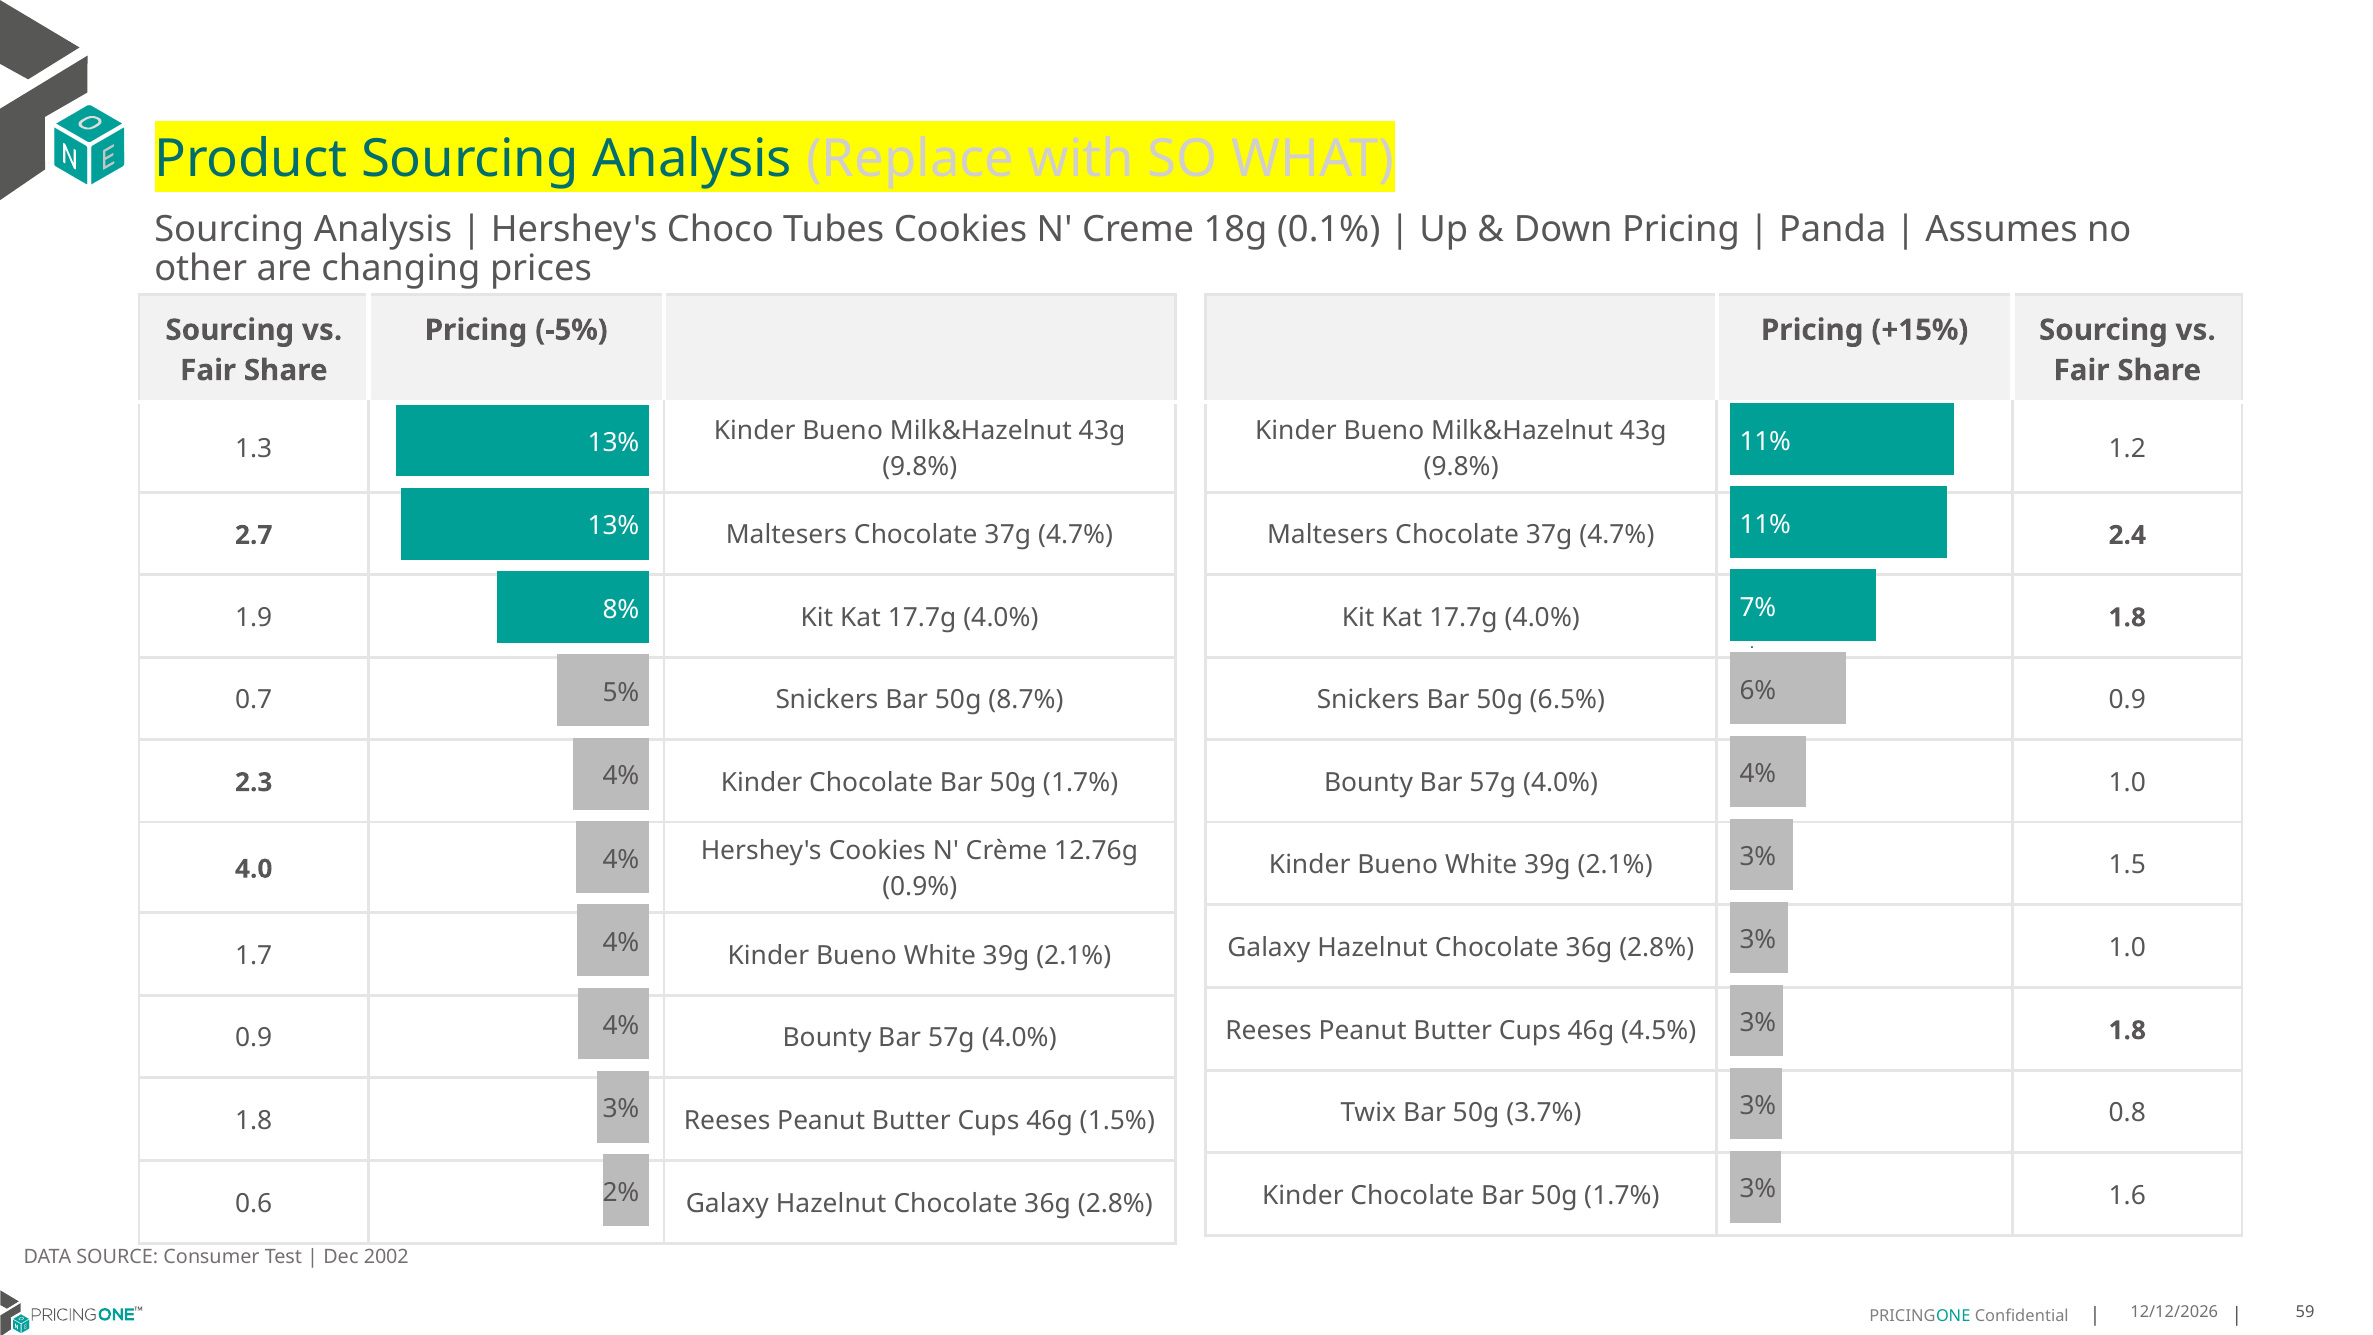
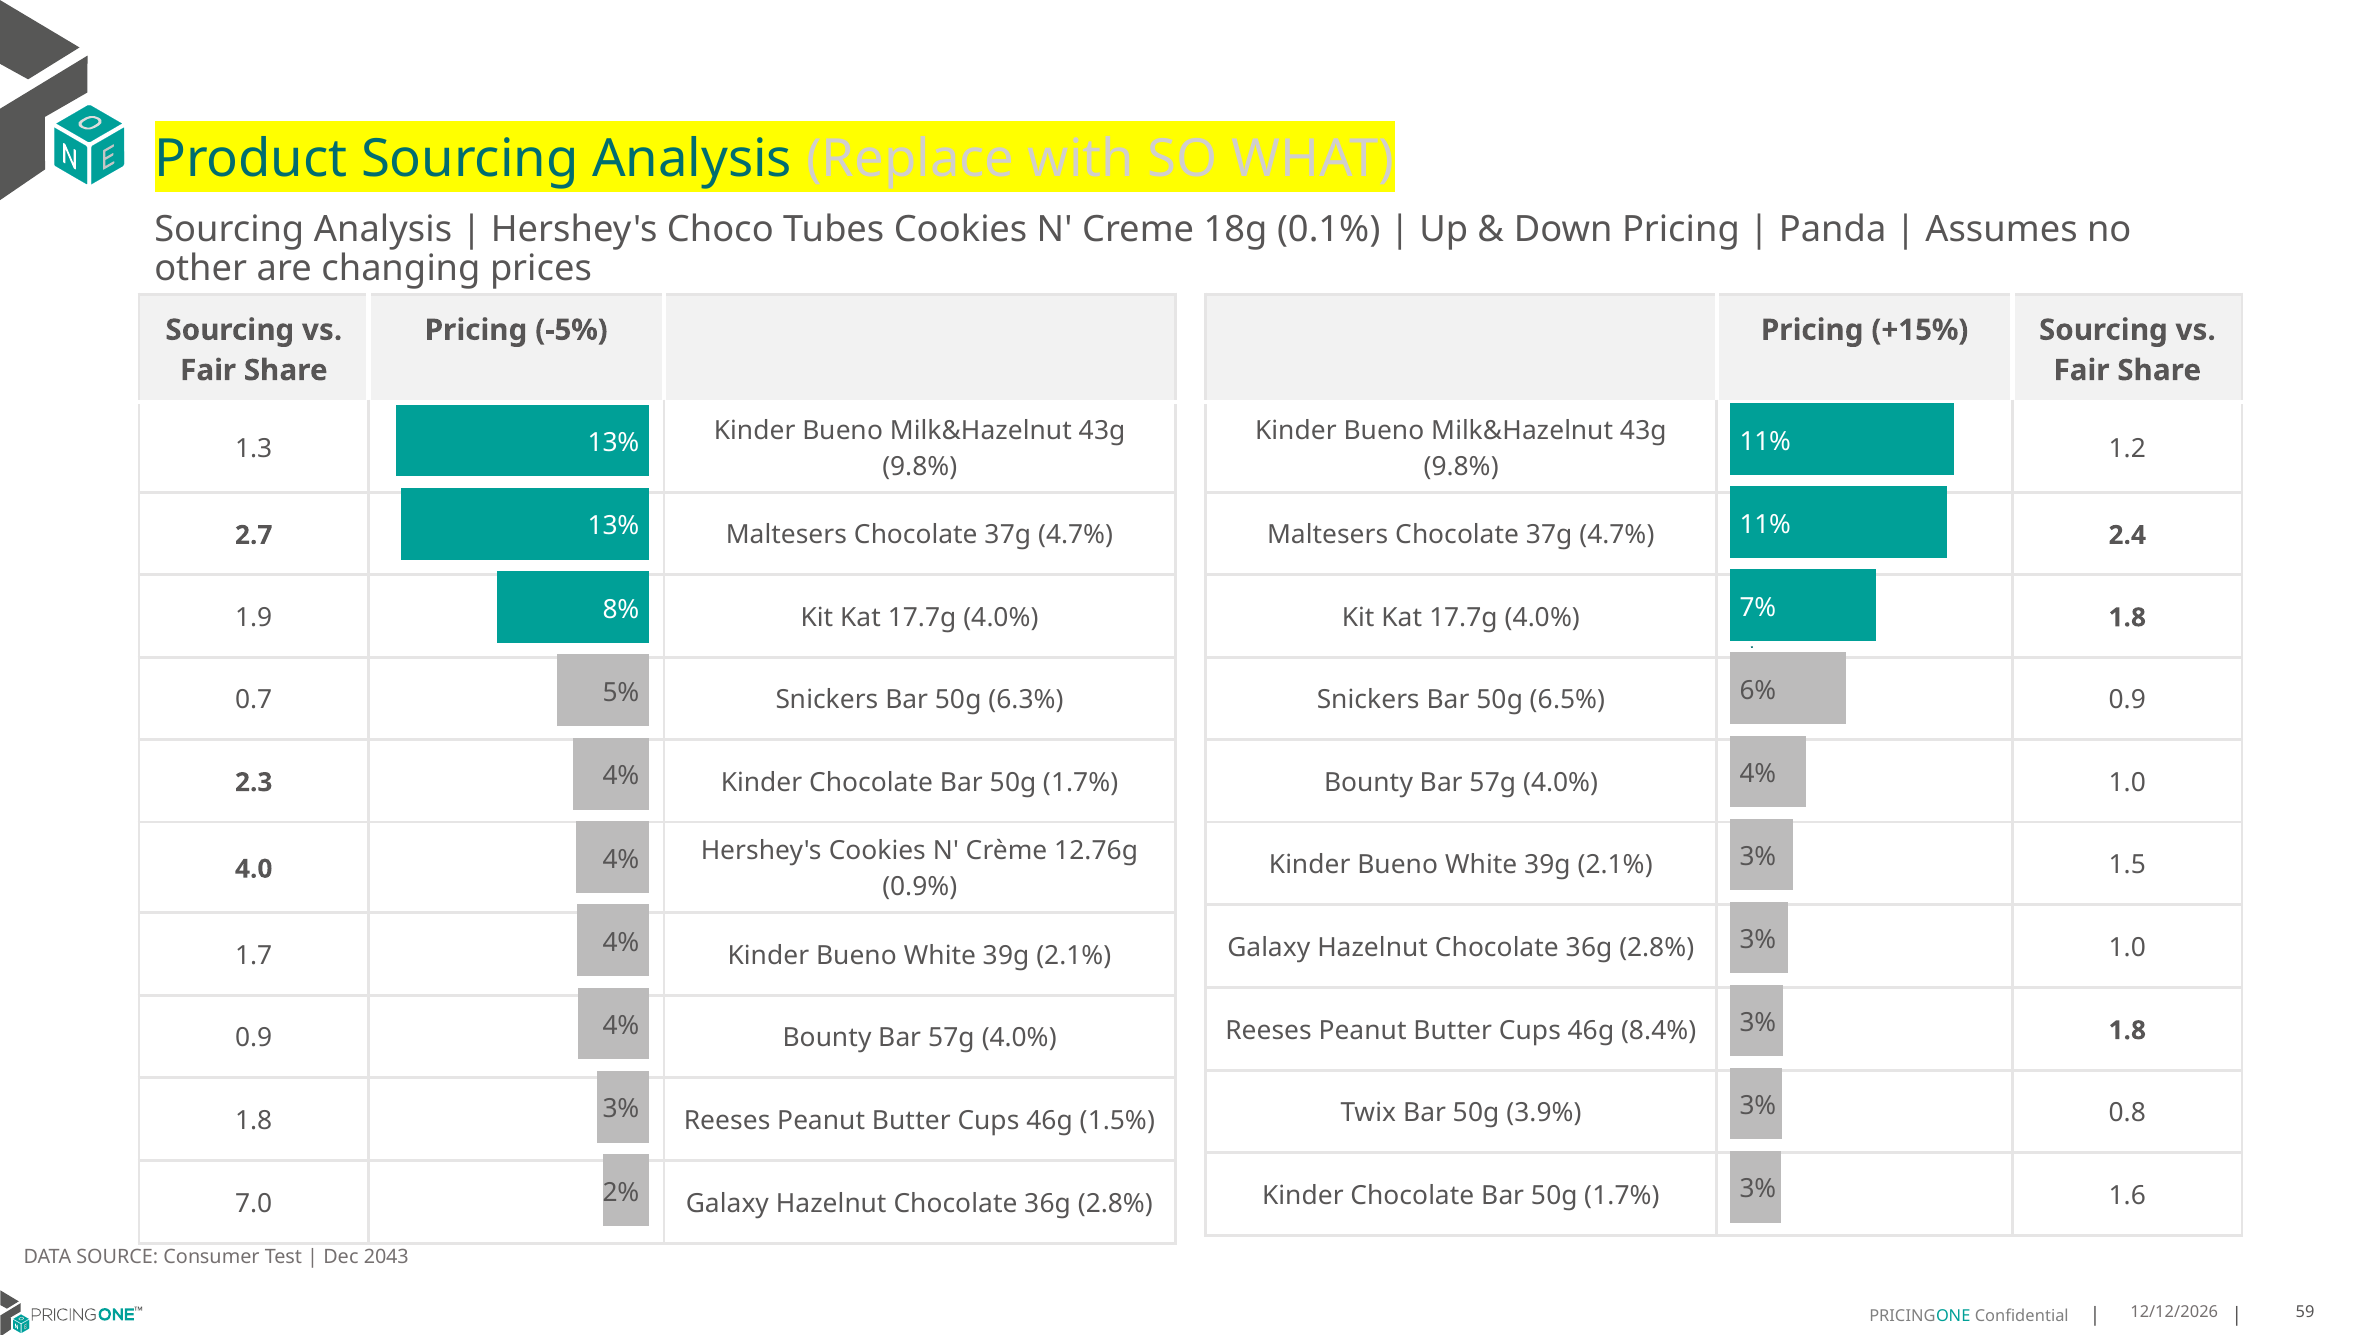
8.7%: 8.7% -> 6.3% (1026, 700)
4.5%: 4.5% -> 8.4% (1659, 1030)
3.7%: 3.7% -> 3.9% (1544, 1113)
0.6: 0.6 -> 7.0 (254, 1203)
2002: 2002 -> 2043 (386, 1257)
